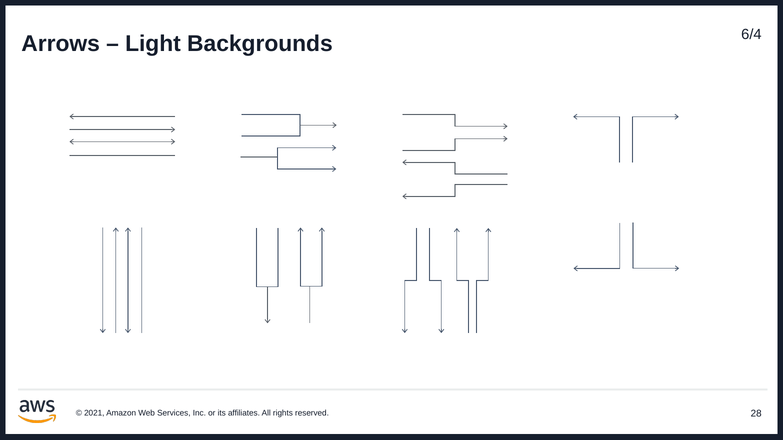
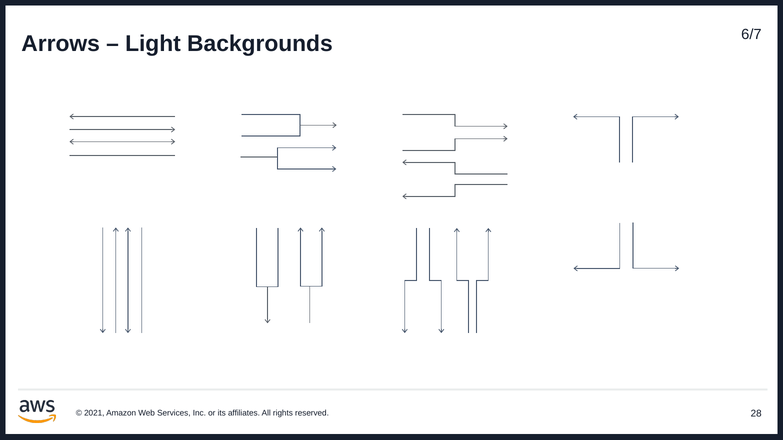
6/4: 6/4 -> 6/7 (751, 34)
